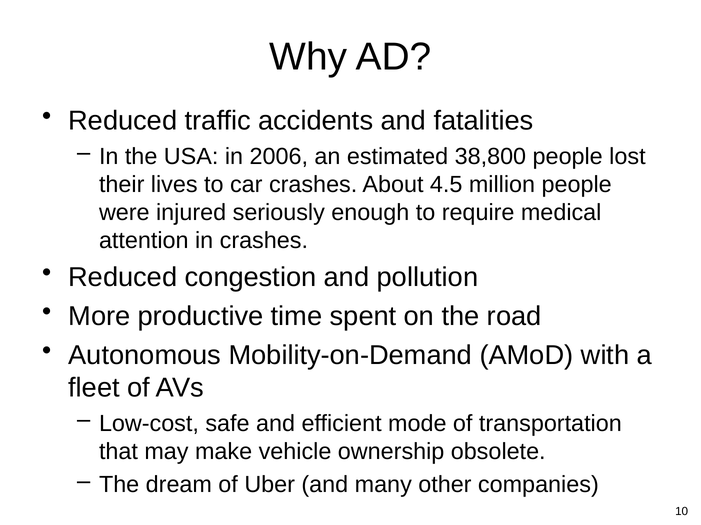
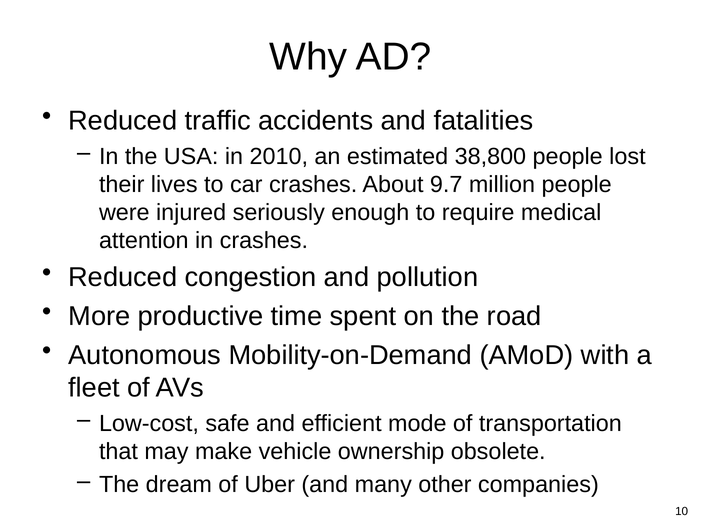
2006: 2006 -> 2010 (279, 157)
4.5: 4.5 -> 9.7 (446, 185)
